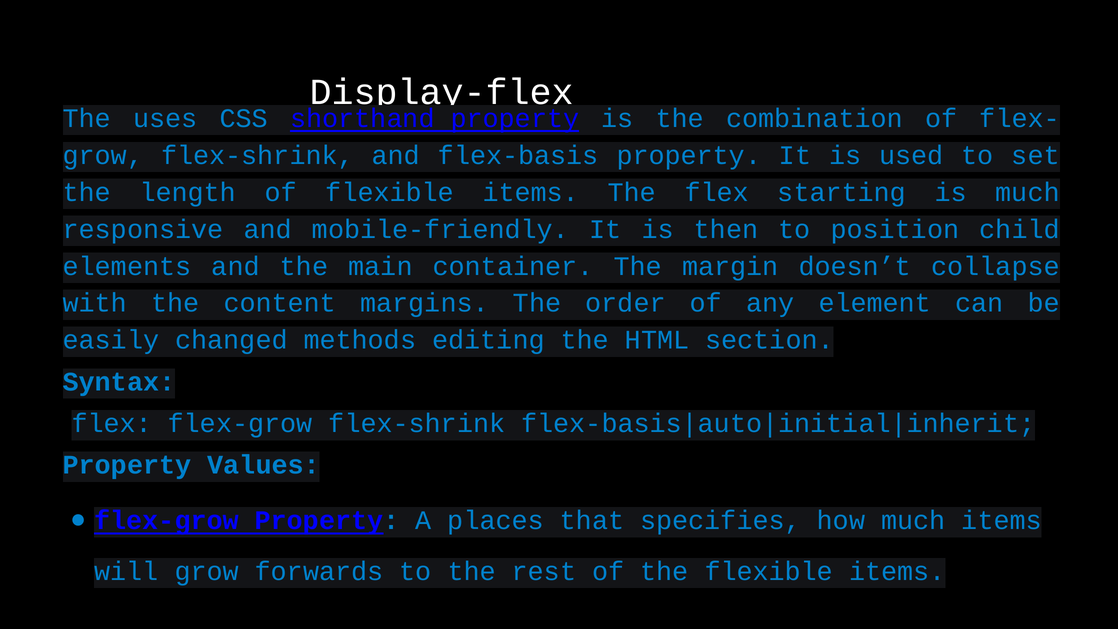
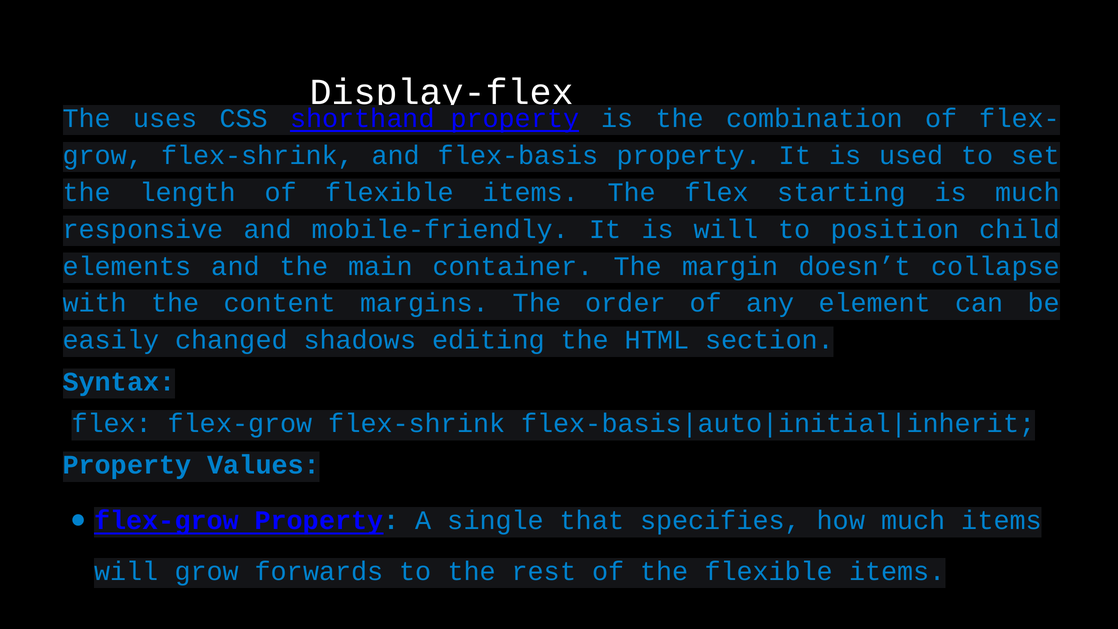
is then: then -> will (726, 229)
methods: methods -> shadows (360, 340)
places: places -> single (496, 520)
